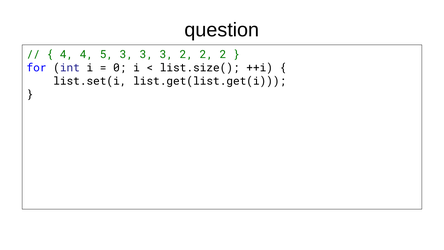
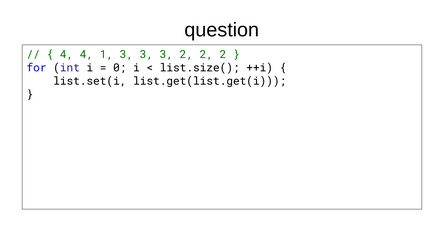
5: 5 -> 1 (106, 54)
